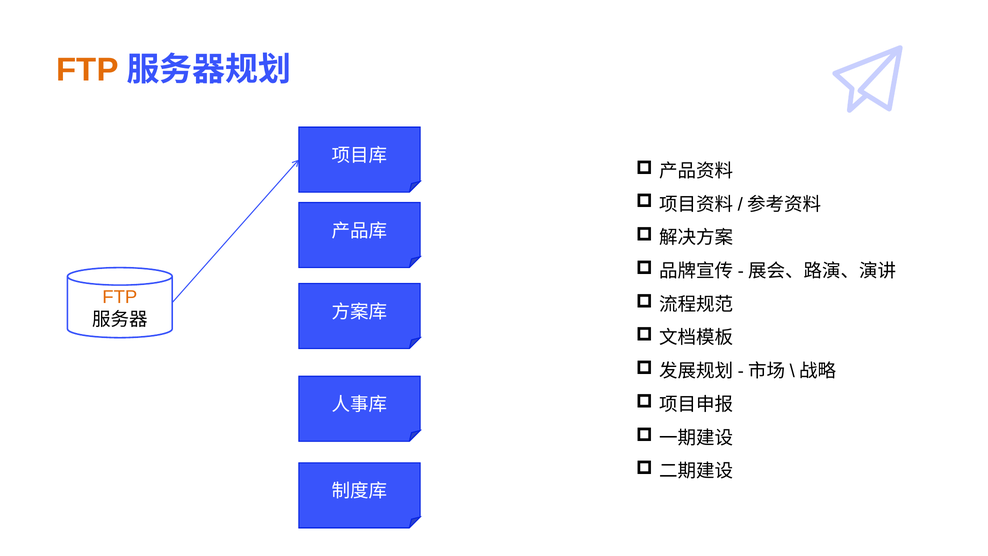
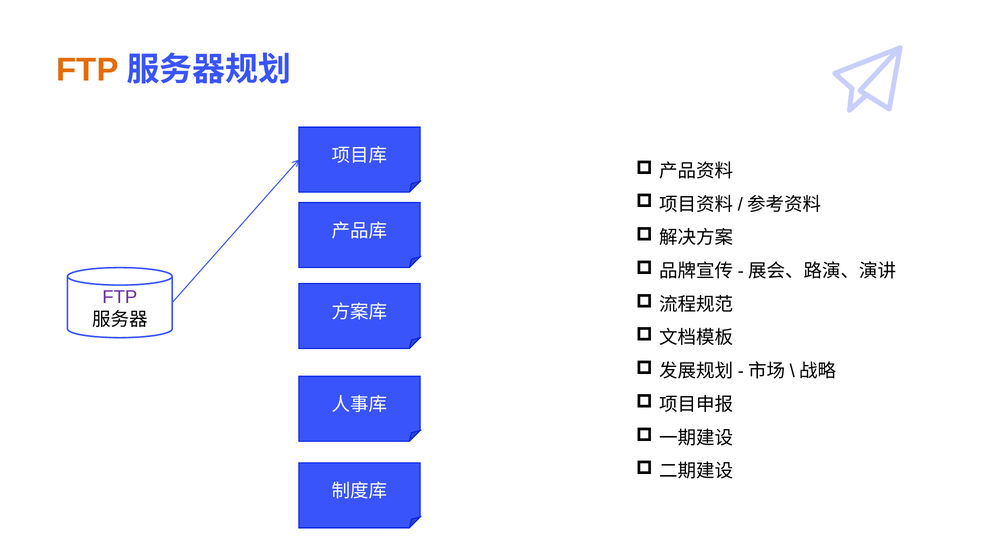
FTP colour: orange -> purple (120, 297)
